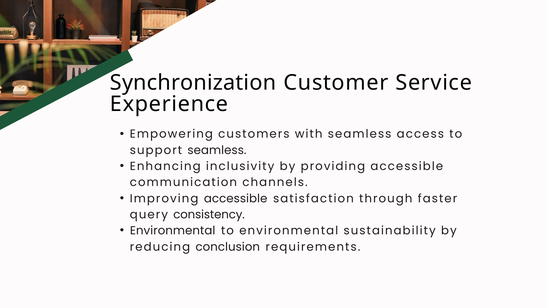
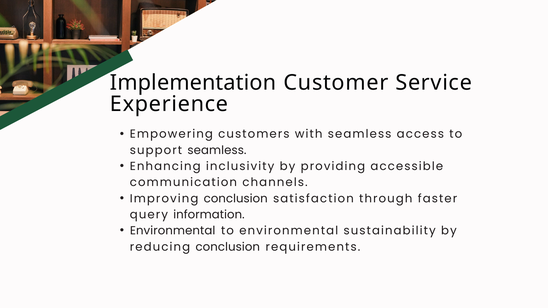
Synchronization: Synchronization -> Implementation (193, 83)
Improving accessible: accessible -> conclusion (236, 199)
consistency: consistency -> information (209, 215)
